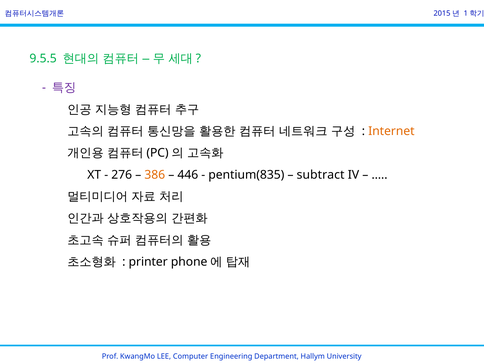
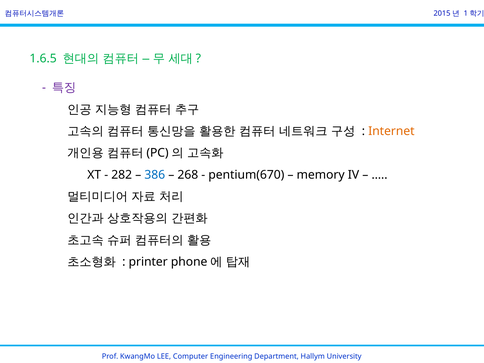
9.5.5: 9.5.5 -> 1.6.5 (43, 59)
276: 276 -> 282 (122, 175)
386 colour: orange -> blue (155, 175)
446: 446 -> 268 (188, 175)
pentium(835: pentium(835 -> pentium(670 (246, 175)
subtract: subtract -> memory (321, 175)
